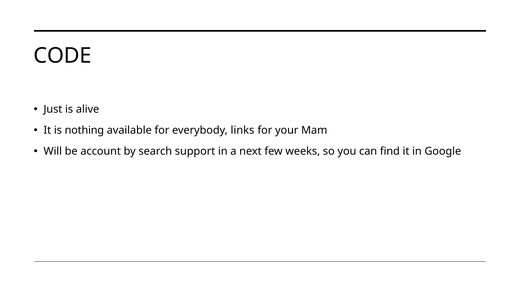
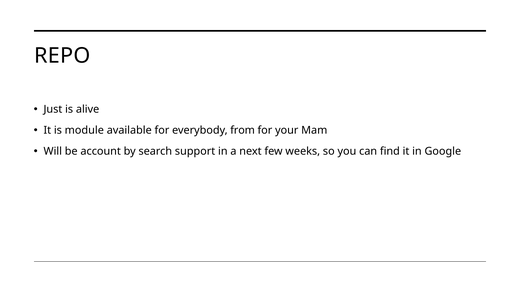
CODE: CODE -> REPO (62, 56)
nothing: nothing -> module (84, 131)
links: links -> from (243, 131)
